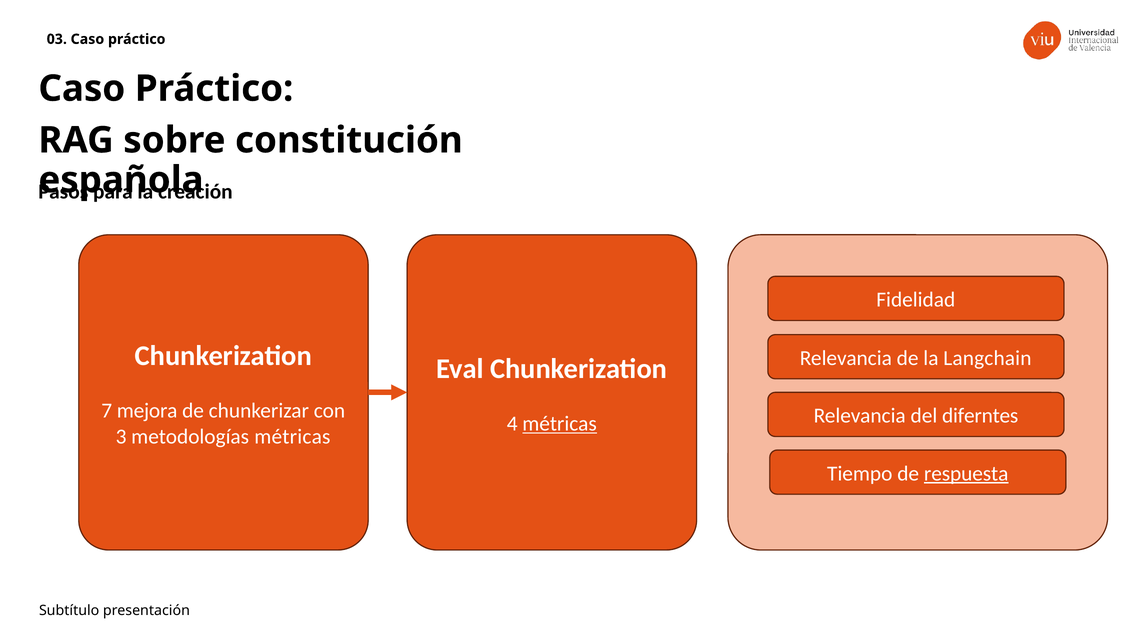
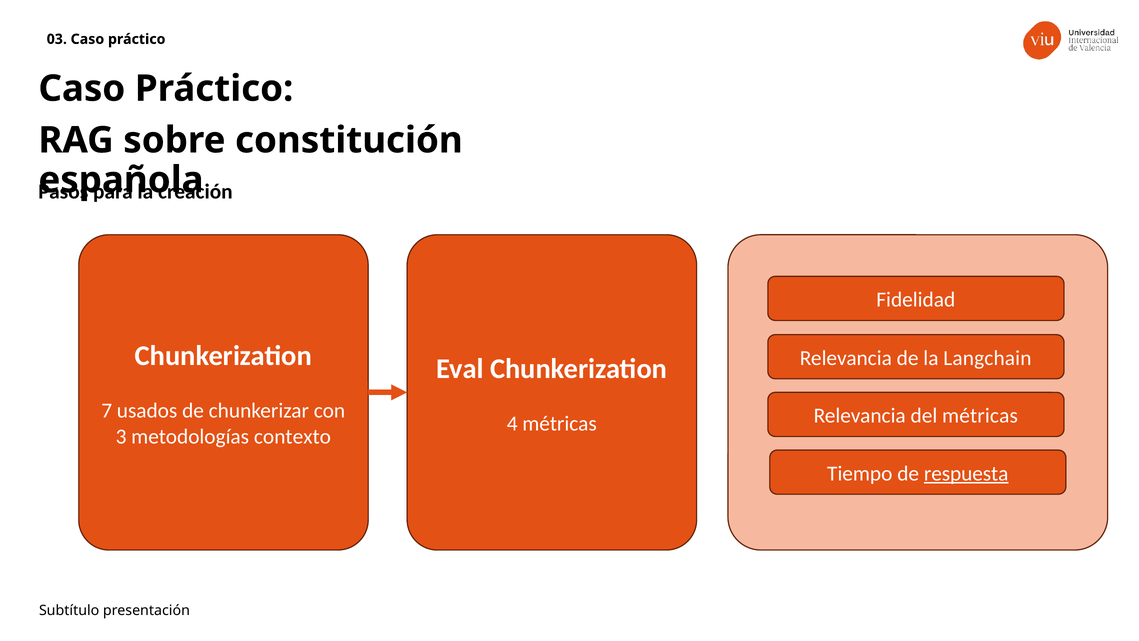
mejora: mejora -> usados (147, 411)
del diferntes: diferntes -> métricas (980, 416)
métricas underline: present -> none (560, 424)
metodologías métricas: métricas -> contexto (292, 436)
